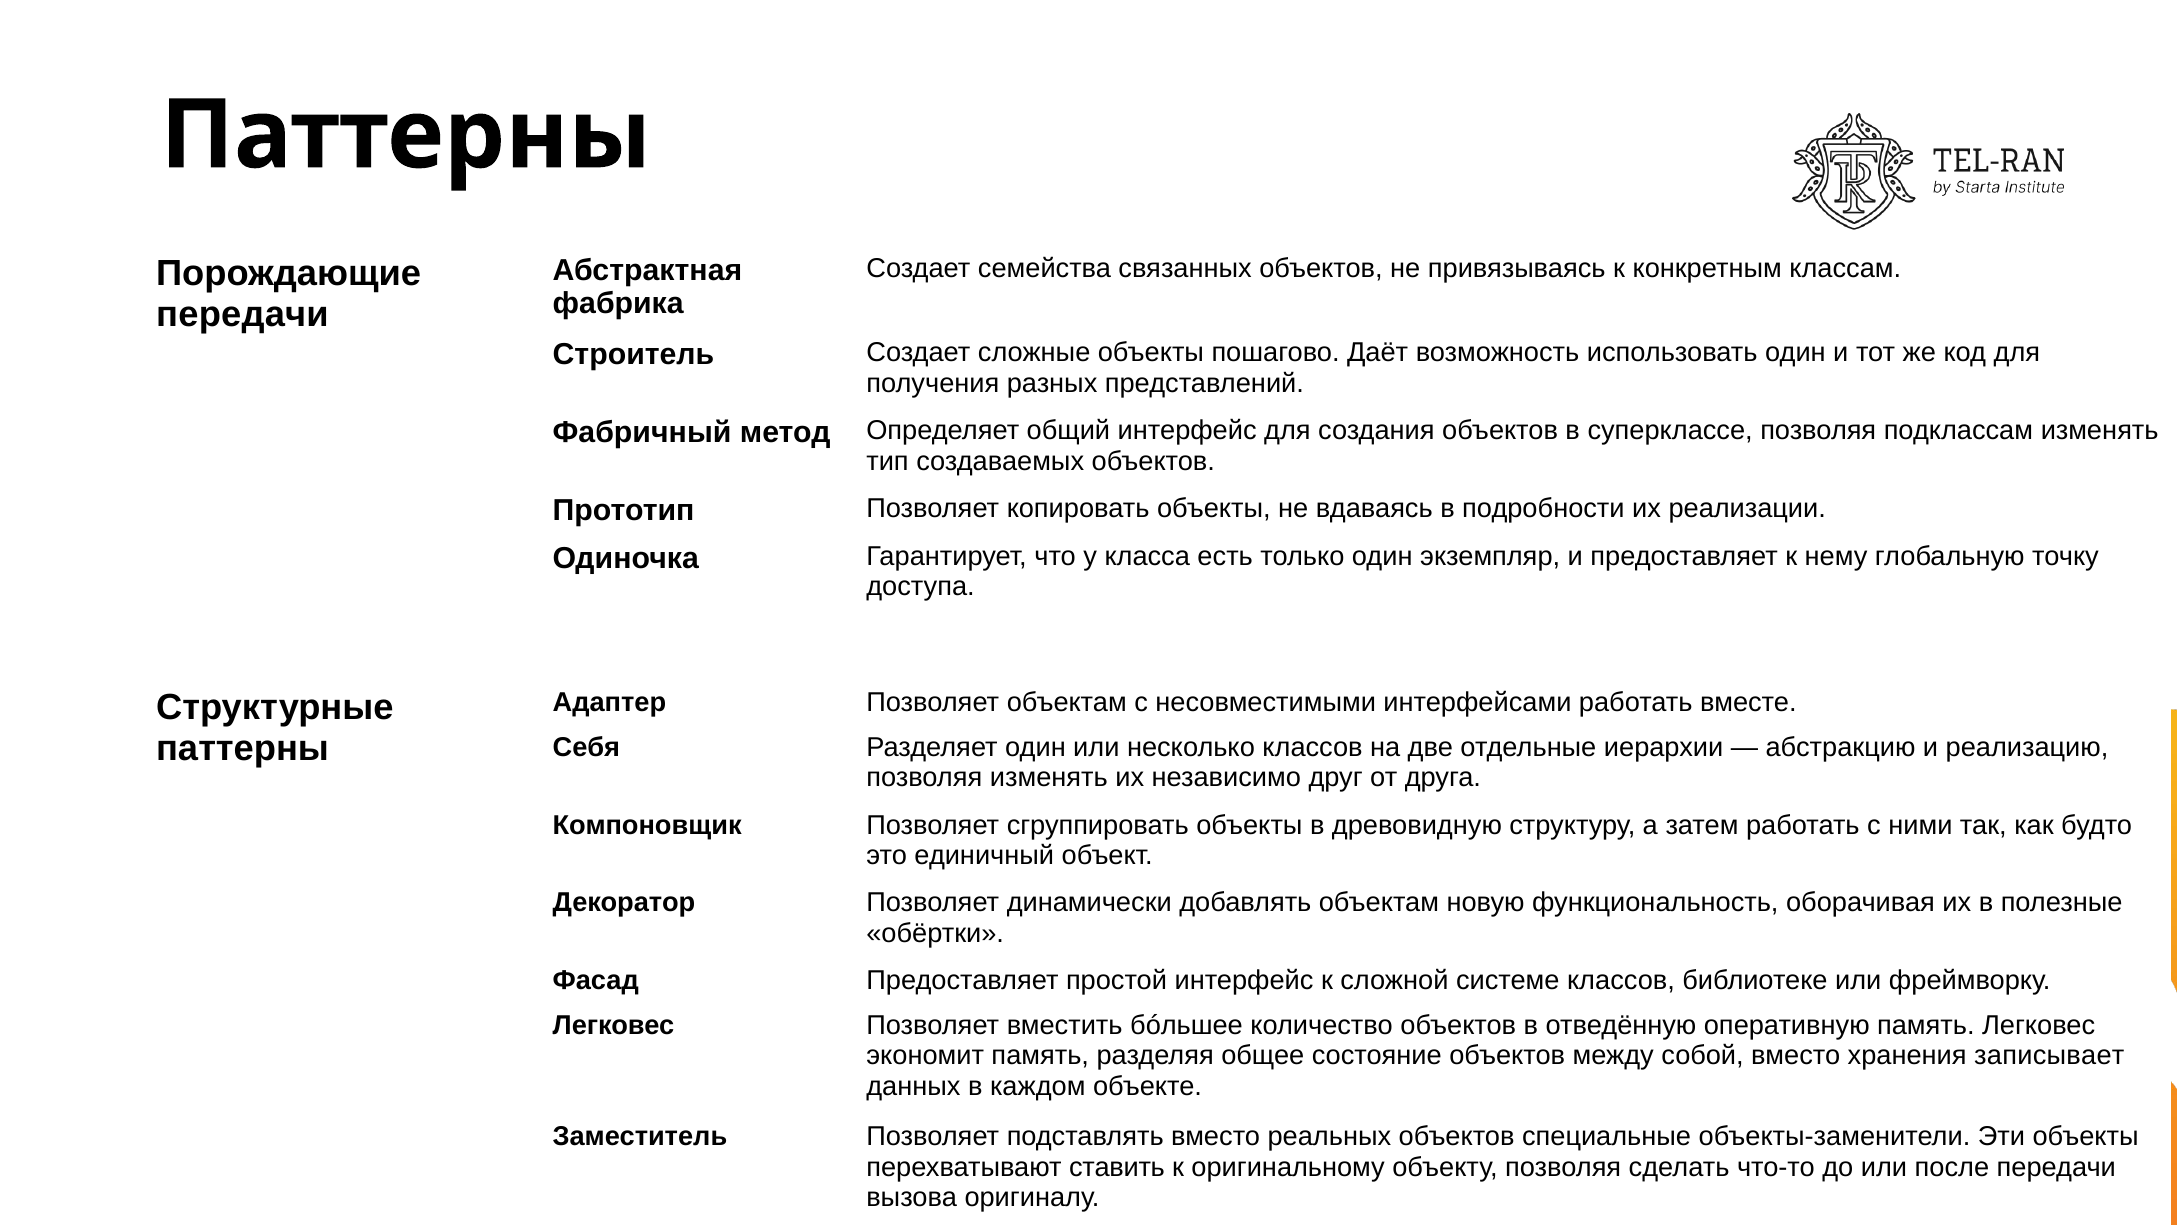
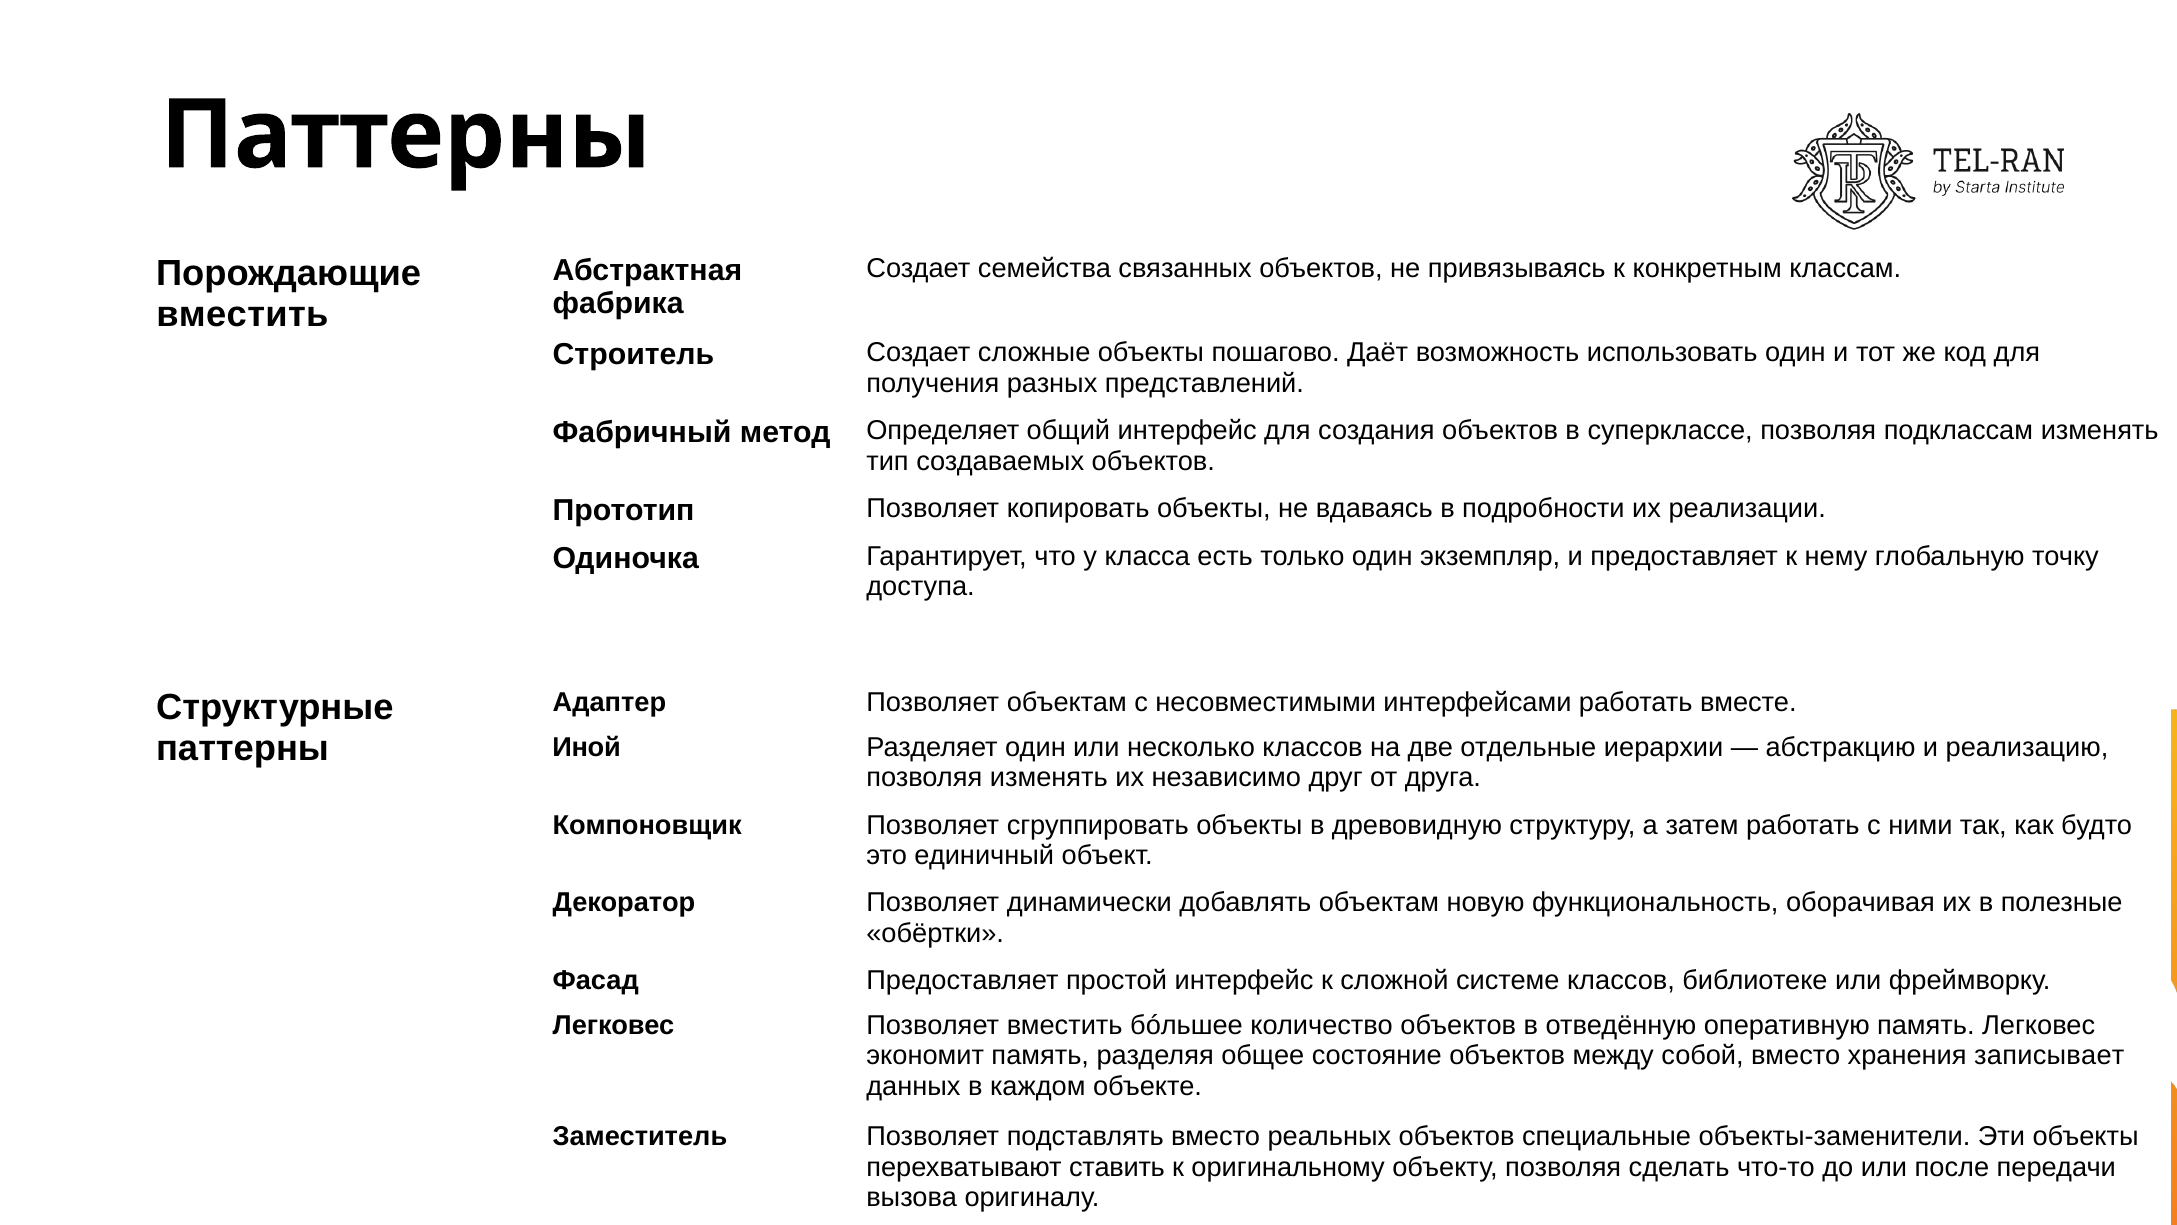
передачи: передачи -> вместить (242, 314)
Себя: Себя -> Иной (587, 747)
